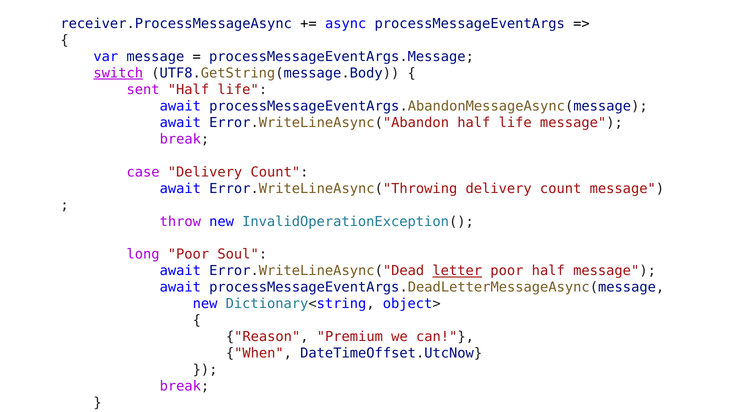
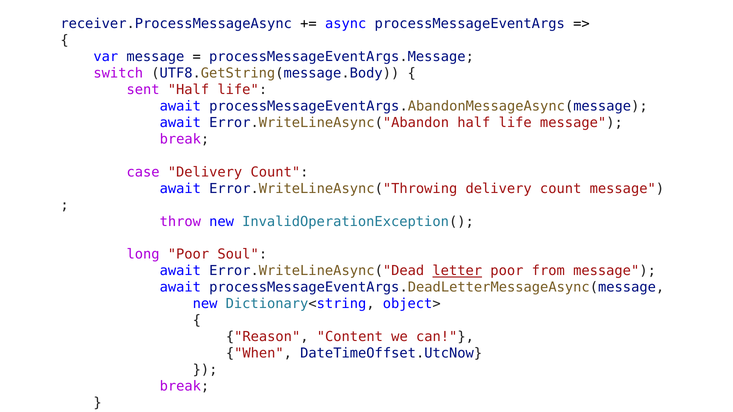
switch underline: present -> none (118, 73)
poor half: half -> from (548, 271)
Premium: Premium -> Content (350, 337)
